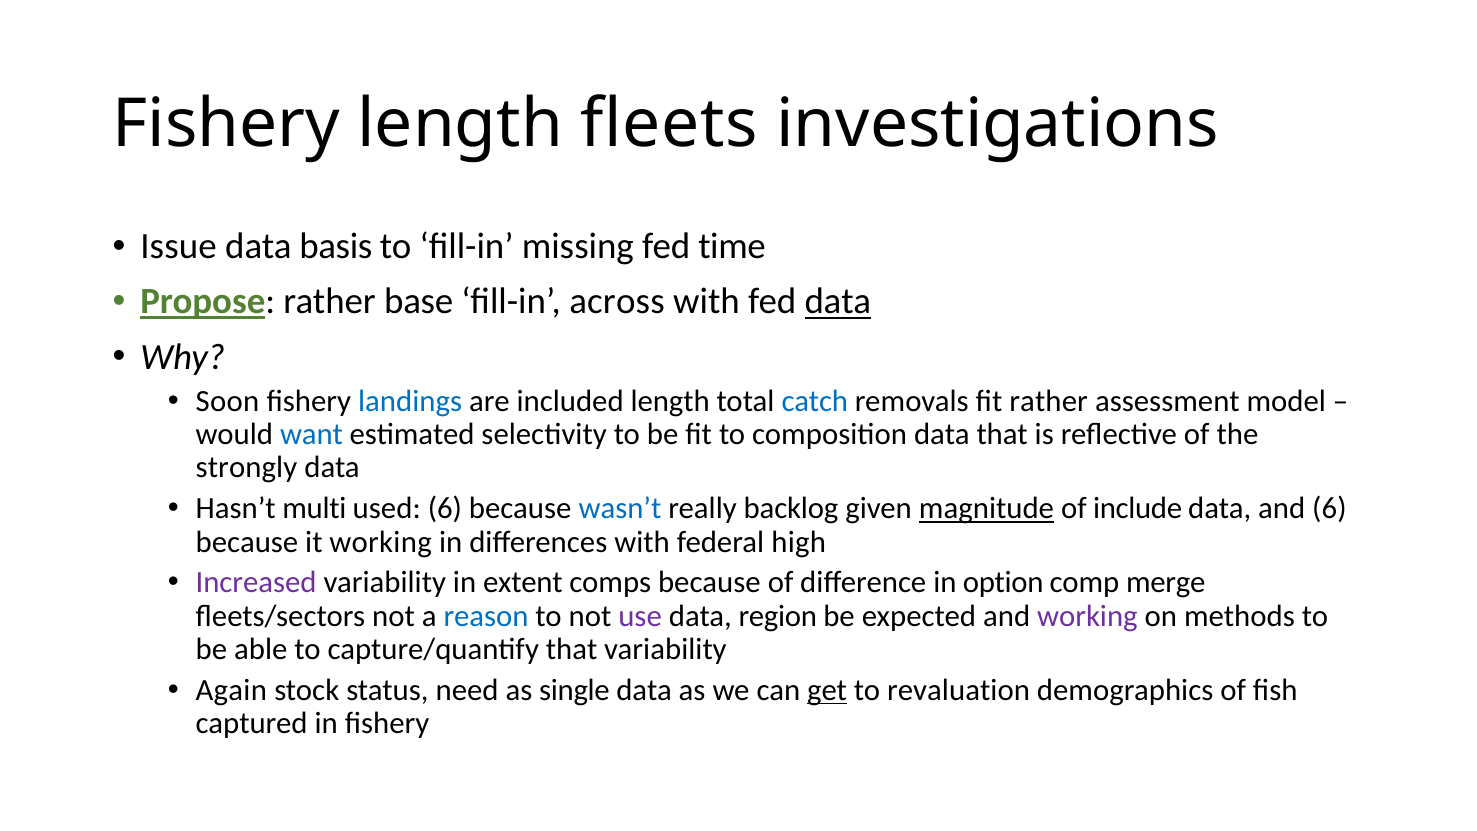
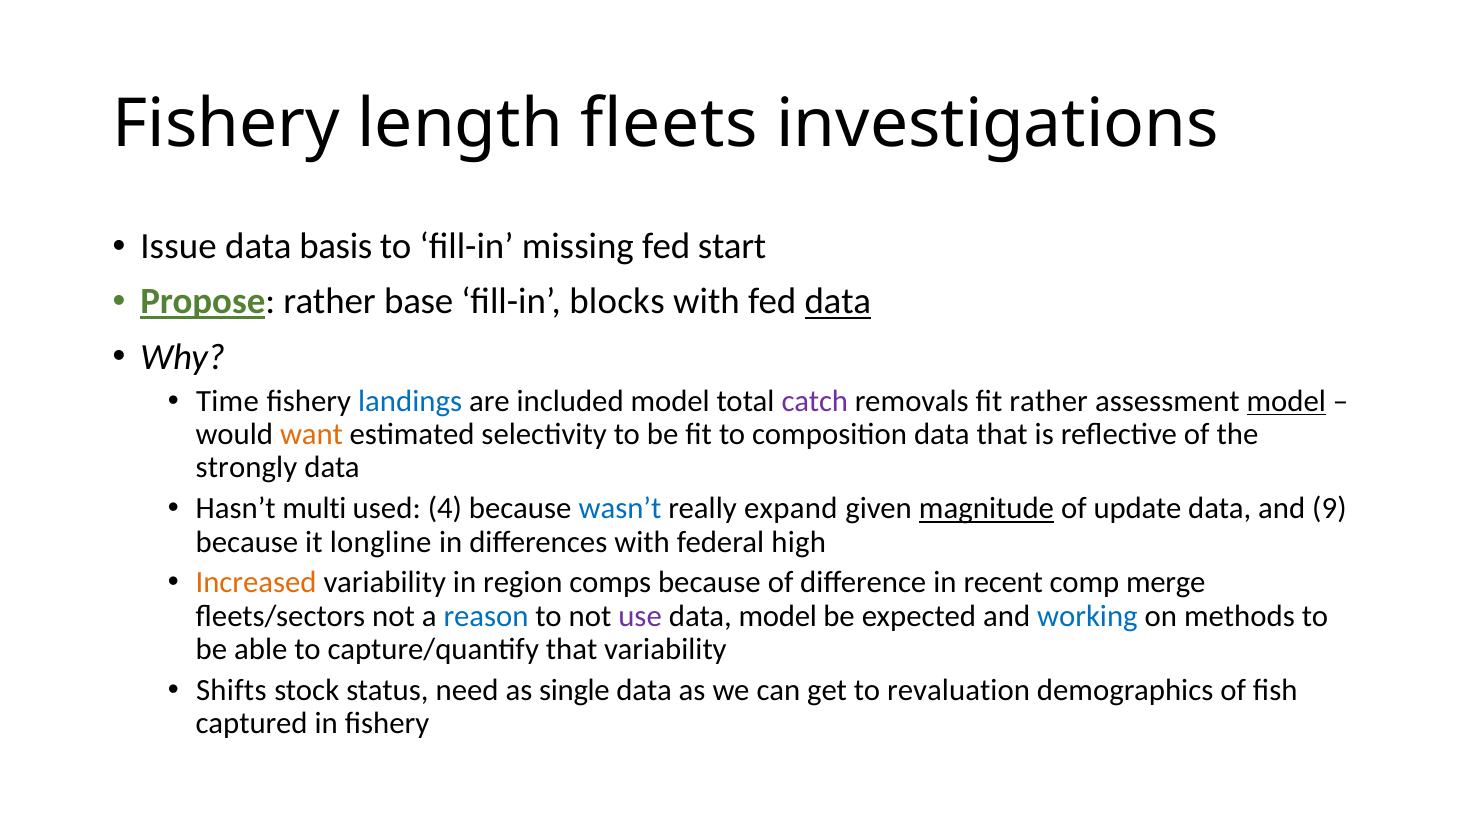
time: time -> start (732, 246)
across: across -> blocks (617, 302)
Soon: Soon -> Time (227, 401)
included length: length -> model (670, 401)
catch colour: blue -> purple (815, 401)
model underline: none -> present (1286, 401)
want colour: blue -> orange (311, 434)
used 6: 6 -> 4 (445, 509)
backlog: backlog -> expand (791, 509)
include: include -> update (1138, 509)
and 6: 6 -> 9 (1329, 509)
it working: working -> longline (381, 542)
Increased colour: purple -> orange (256, 583)
extent: extent -> region (523, 583)
option: option -> recent (1003, 583)
data region: region -> model (778, 616)
working colour: purple -> blue (1087, 616)
Again: Again -> Shifts (231, 690)
get underline: present -> none (827, 690)
